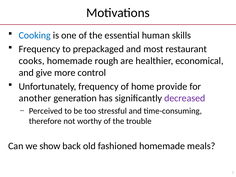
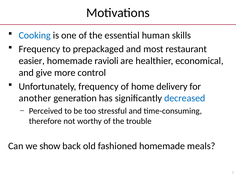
cooks: cooks -> easier (32, 61)
rough: rough -> ravioli (107, 61)
provide: provide -> delivery (172, 86)
decreased colour: purple -> blue (185, 98)
